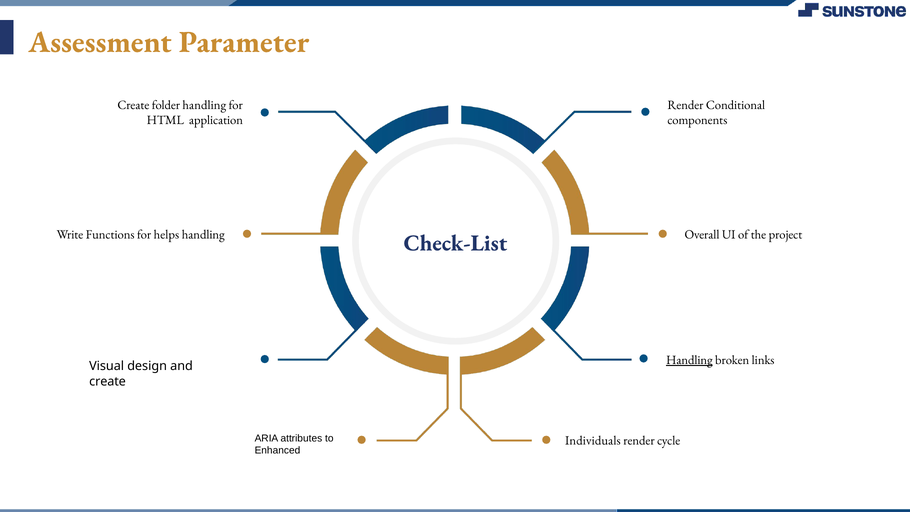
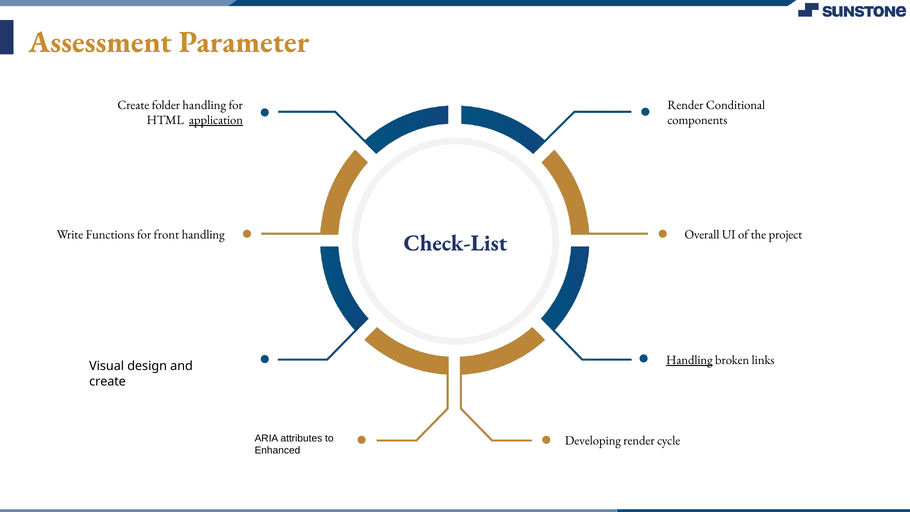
application underline: none -> present (216, 120)
helps: helps -> front (166, 235)
Individuals: Individuals -> Developing (593, 441)
